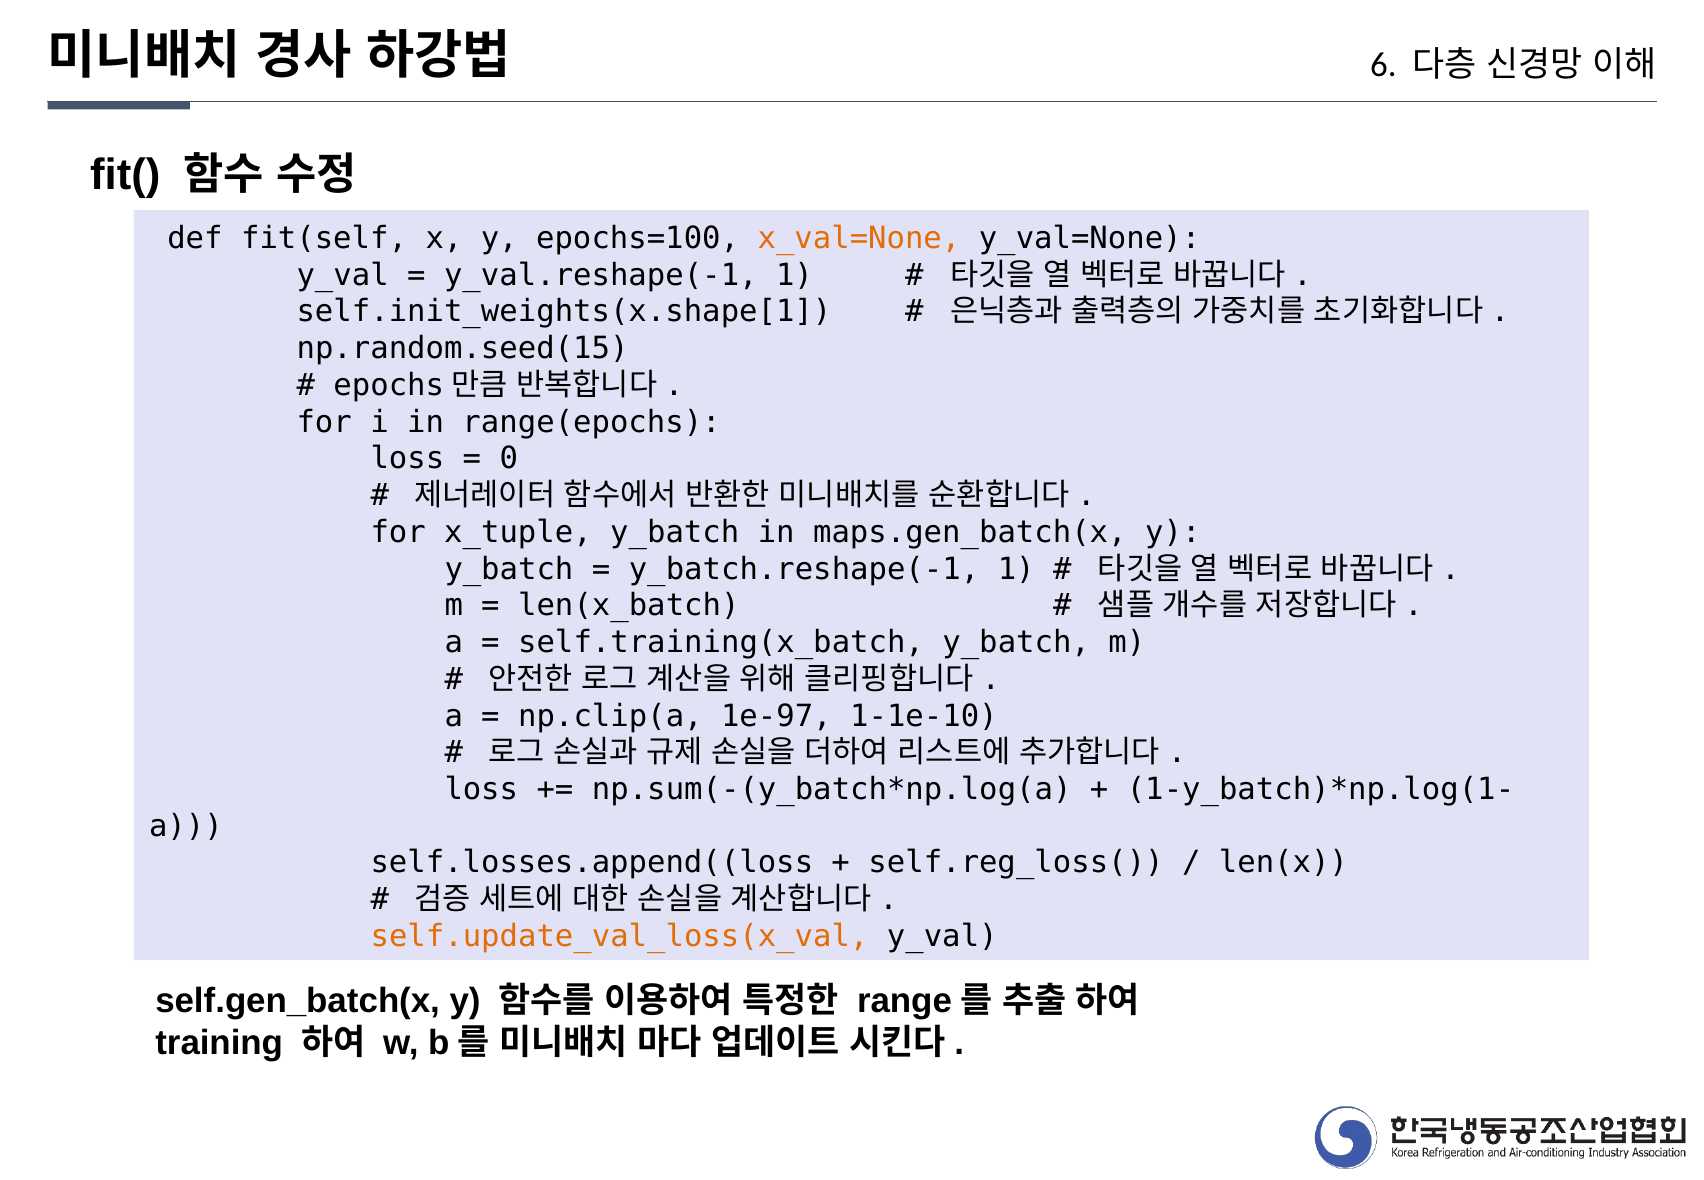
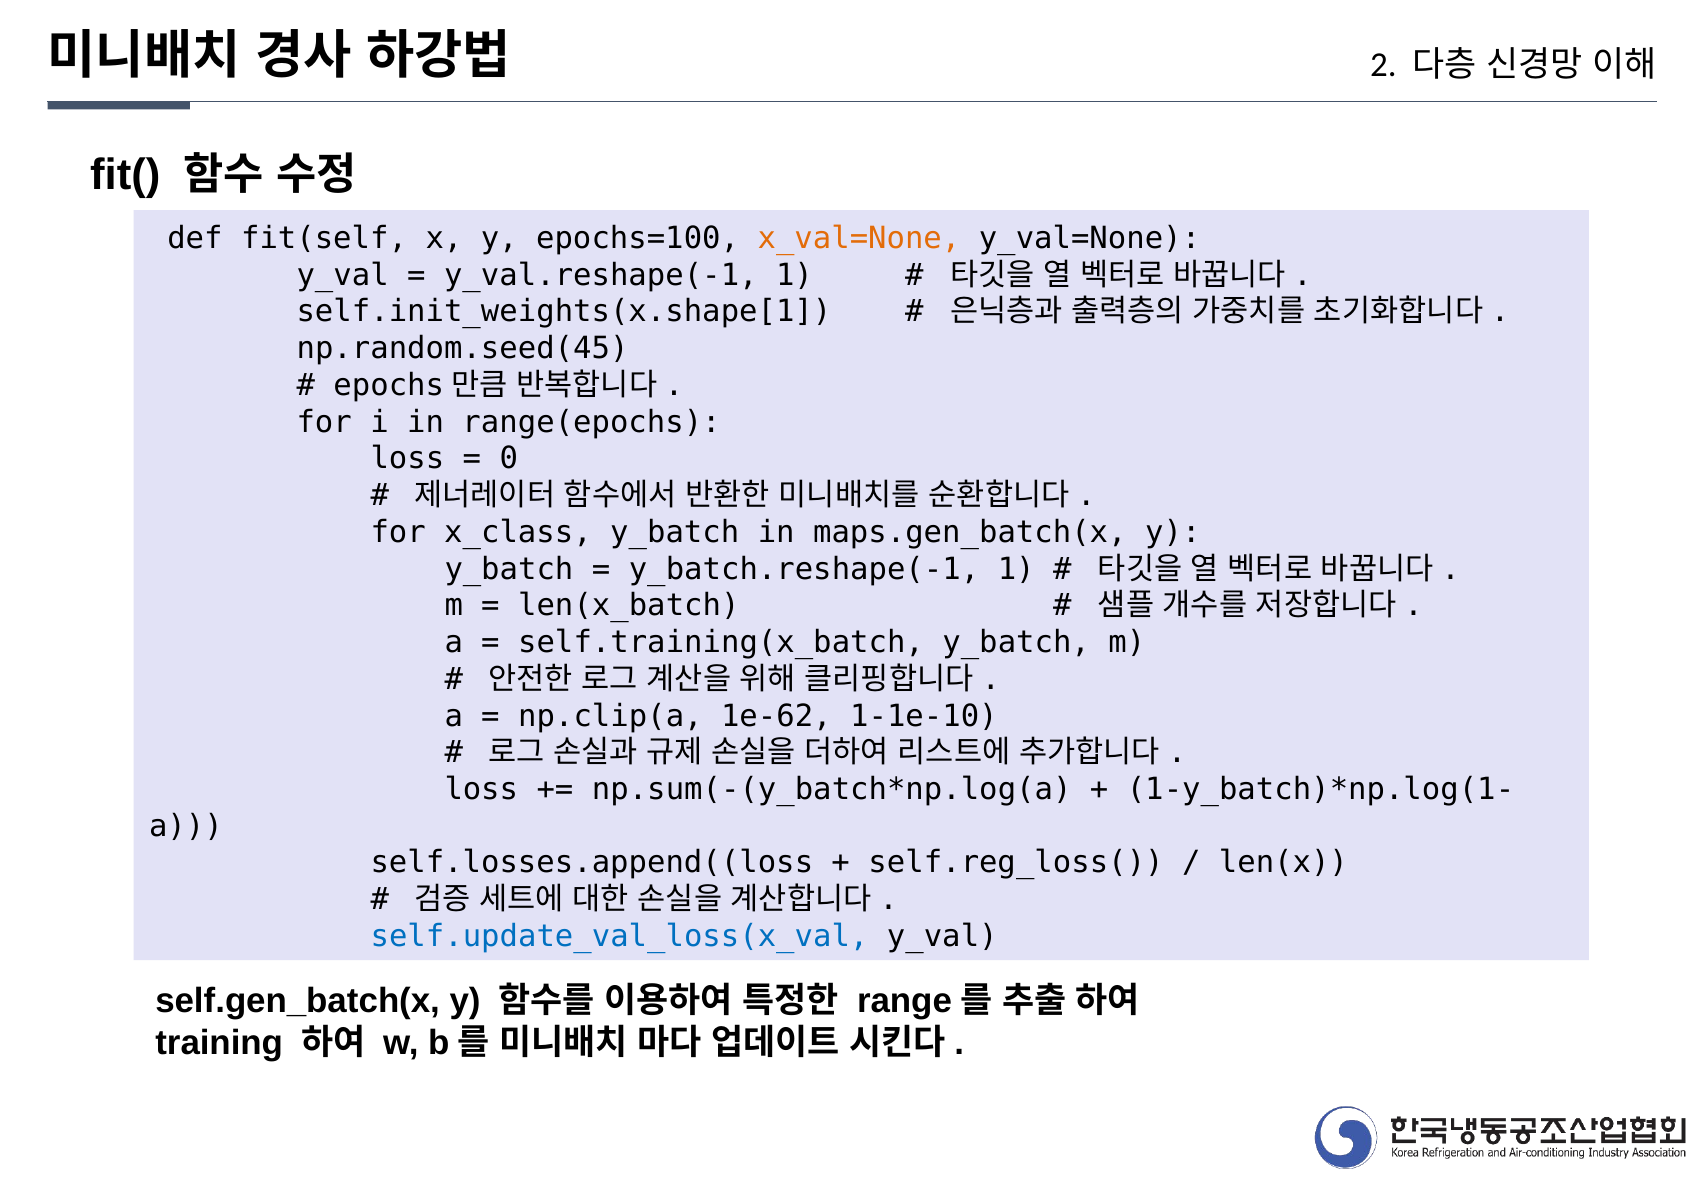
6: 6 -> 2 (1383, 65)
np.random.seed(15: np.random.seed(15 -> np.random.seed(45 (463, 349)
x_tuple: x_tuple -> x_class (518, 532)
1e-97: 1e-97 -> 1e-62 (776, 716)
self.update_val_loss(x_val colour: orange -> blue (619, 936)
